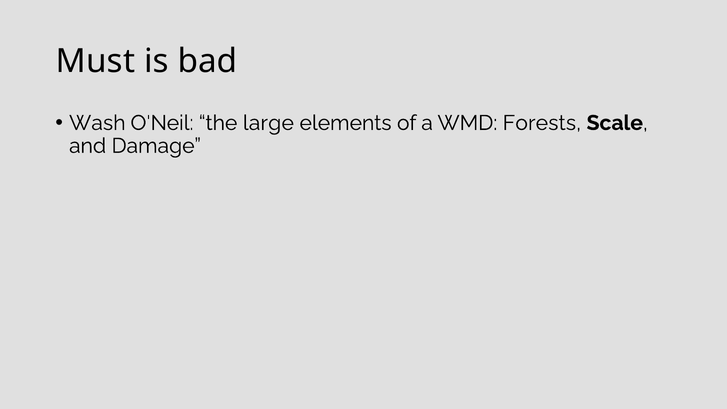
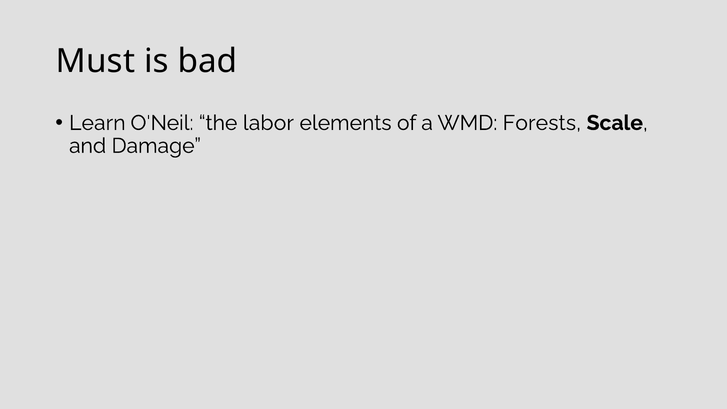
Wash: Wash -> Learn (97, 123)
large: large -> labor (268, 123)
